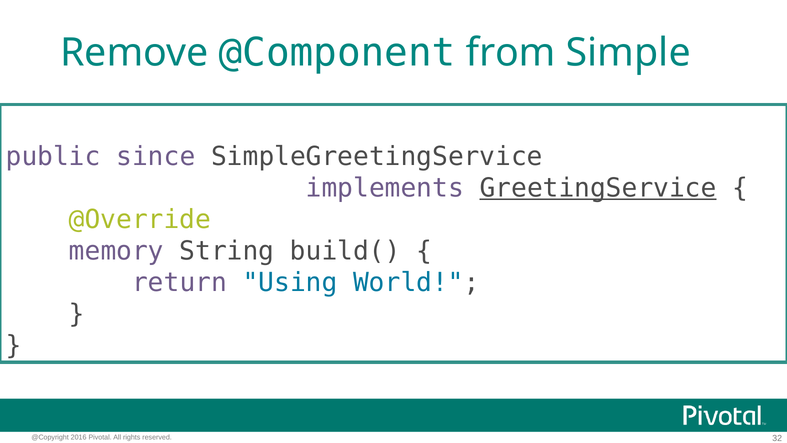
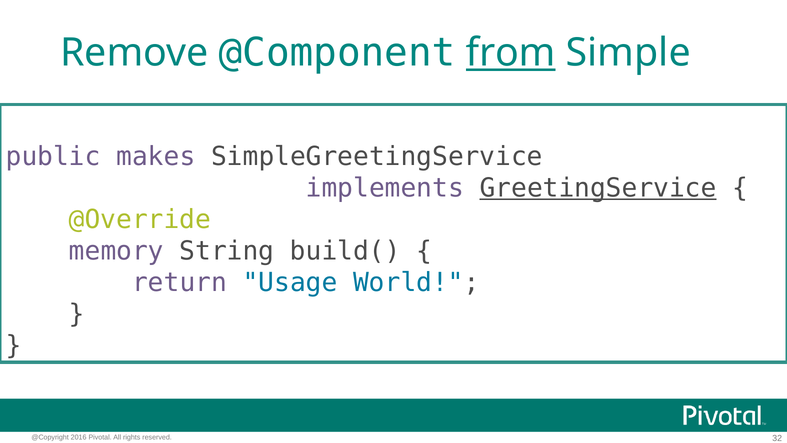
from underline: none -> present (511, 53)
since: since -> makes (156, 156)
Using: Using -> Usage (290, 282)
